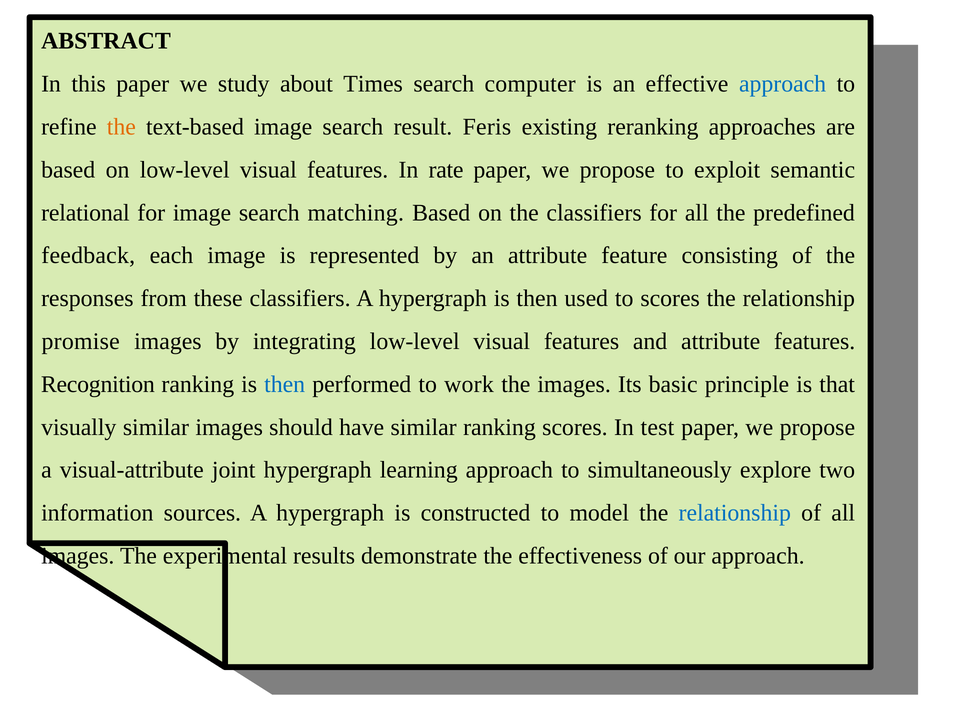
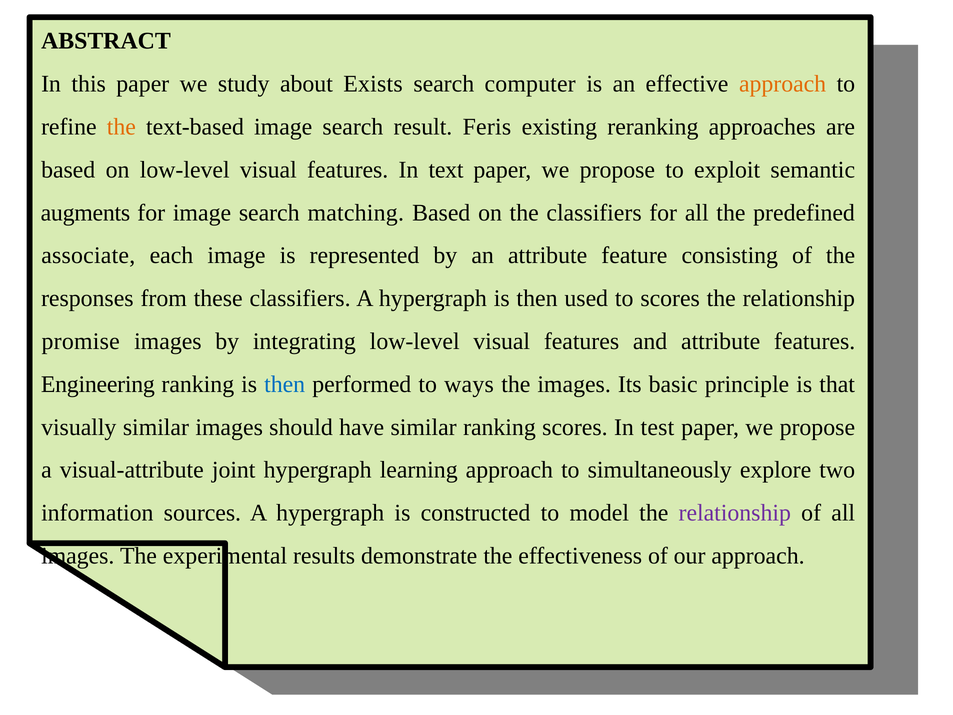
Times: Times -> Exists (373, 84)
approach colour: blue -> orange (783, 84)
rate: rate -> text (446, 170)
relational: relational -> augments (85, 213)
feedback: feedback -> associate (88, 255)
Recognition: Recognition -> Engineering (98, 384)
work: work -> ways (469, 384)
relationship colour: blue -> purple (735, 513)
